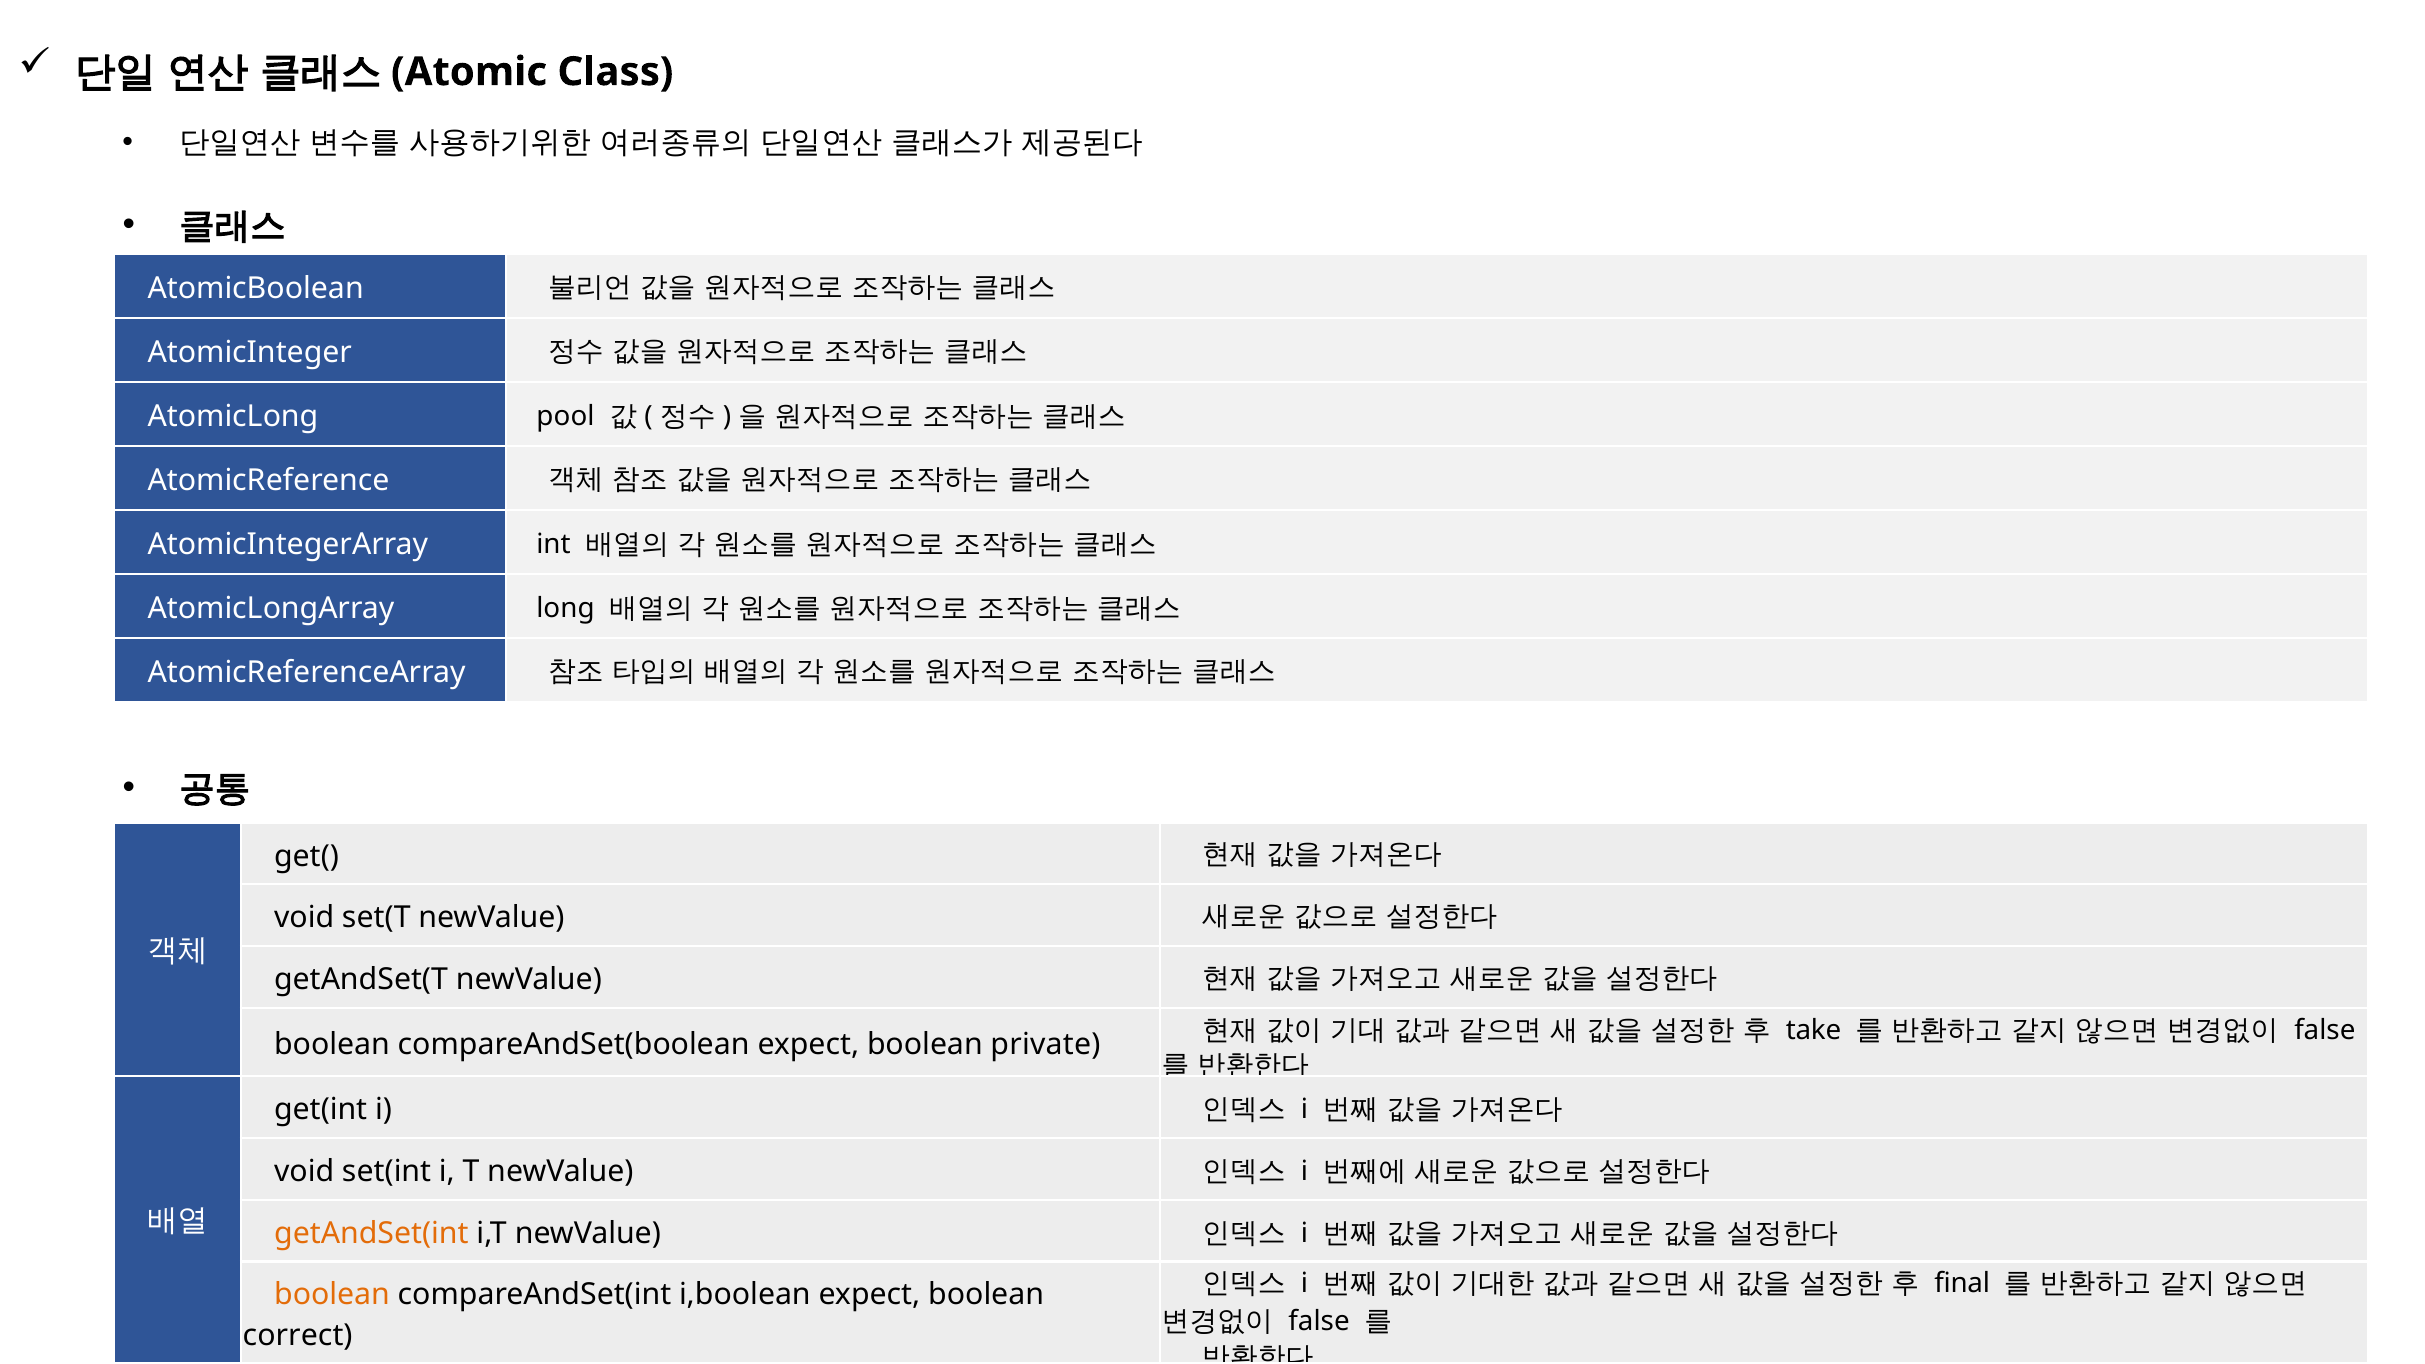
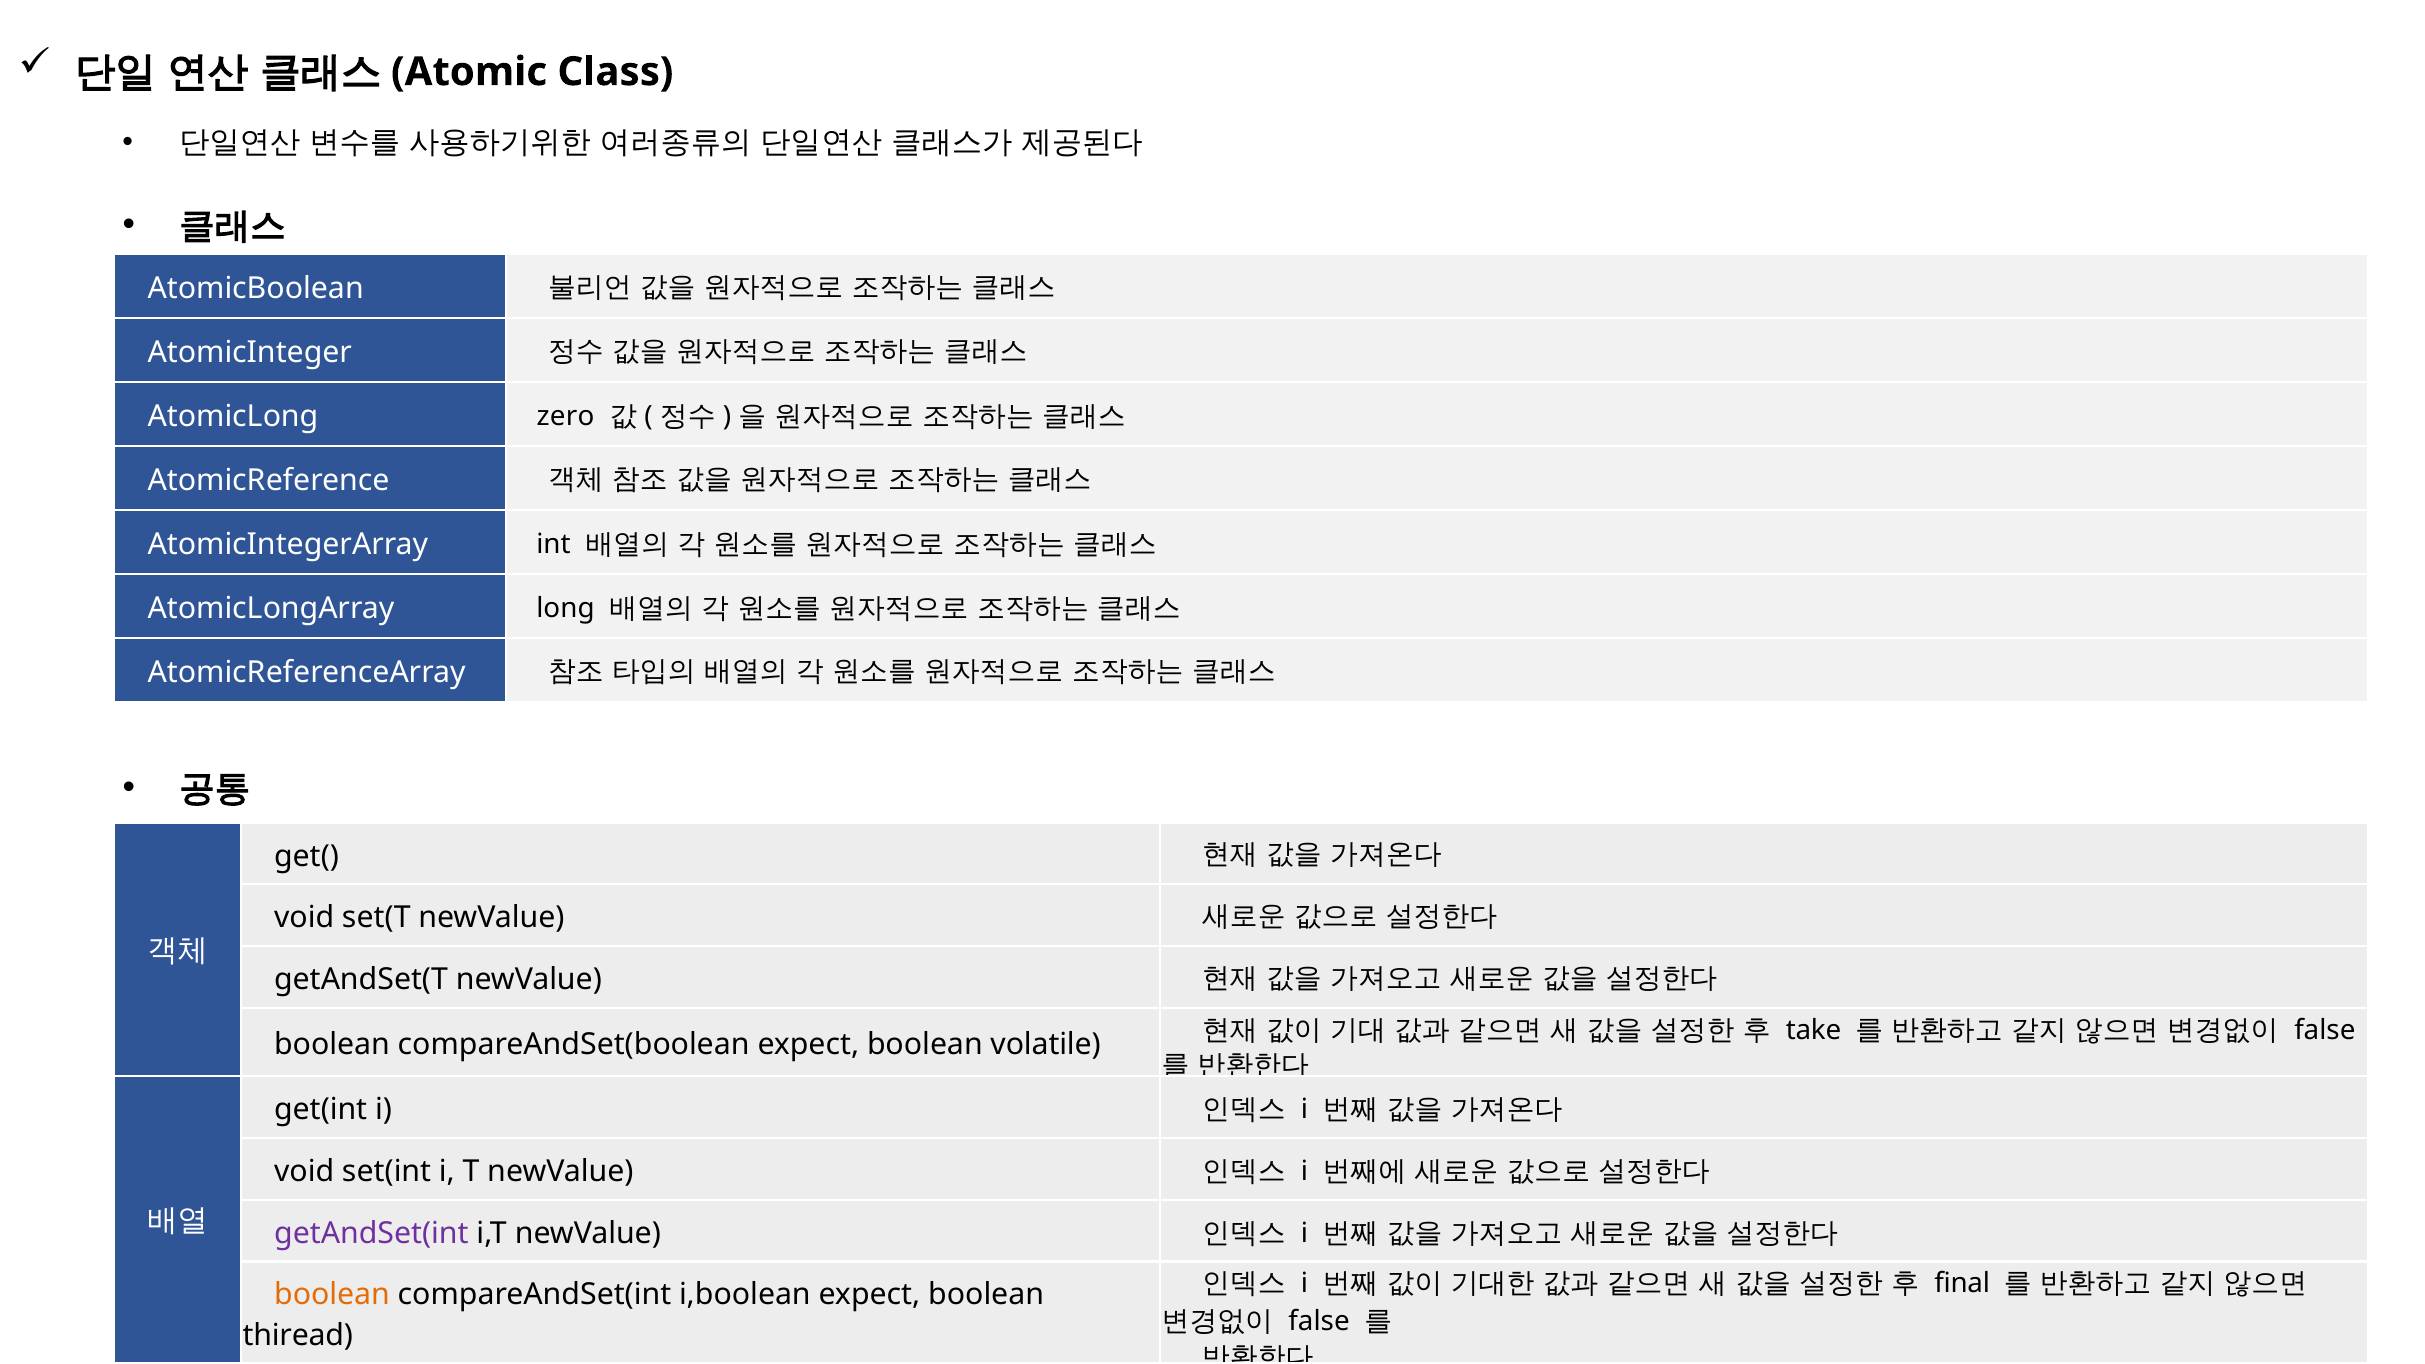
pool: pool -> zero (565, 417)
private: private -> volatile (1046, 1045)
getAndSet(int colour: orange -> purple (371, 1233)
correct: correct -> thiread (298, 1336)
